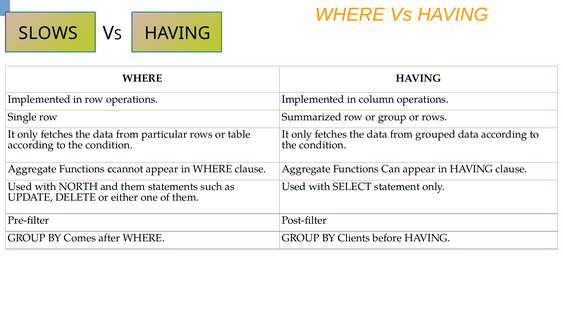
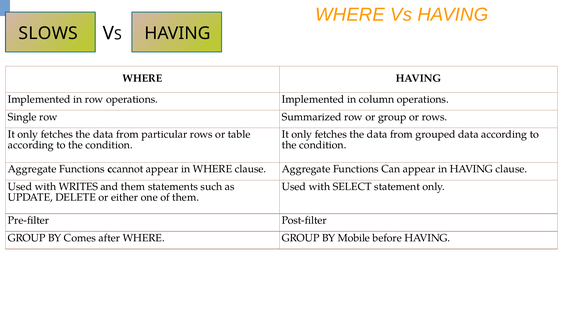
NORTH: NORTH -> WRITES (78, 187)
Clients: Clients -> Mobile (354, 238)
